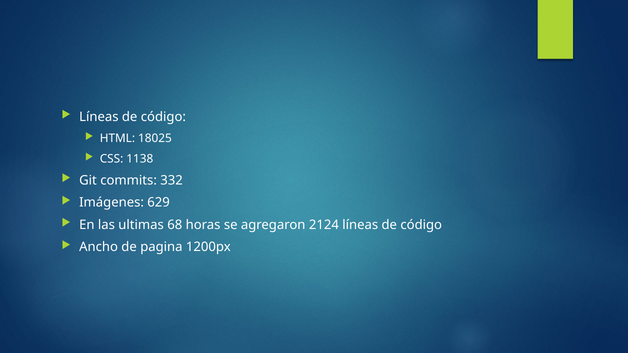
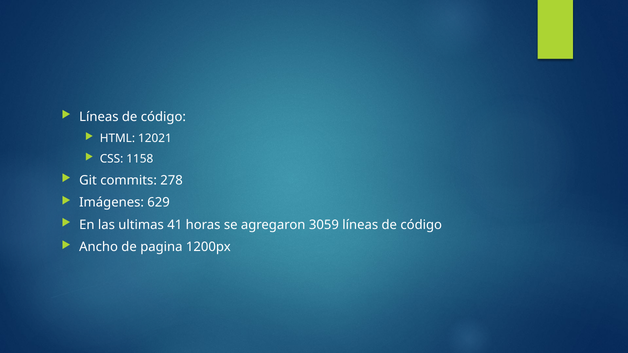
18025: 18025 -> 12021 (155, 138)
1138: 1138 -> 1158 (140, 159)
332: 332 -> 278 (172, 180)
68: 68 -> 41 (175, 225)
2124: 2124 -> 3059 (324, 225)
